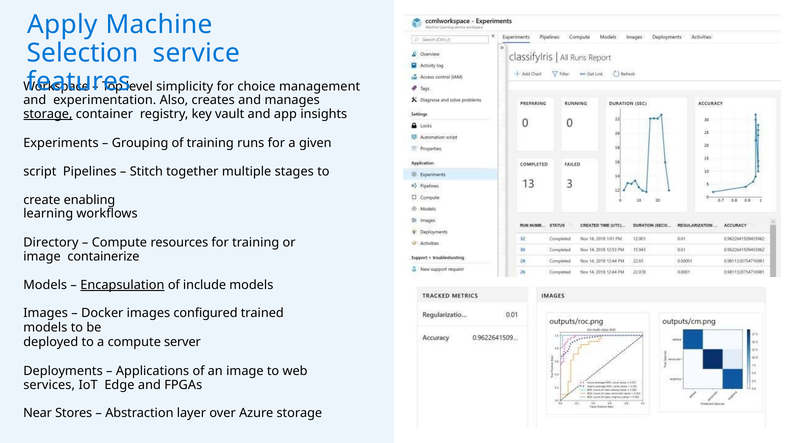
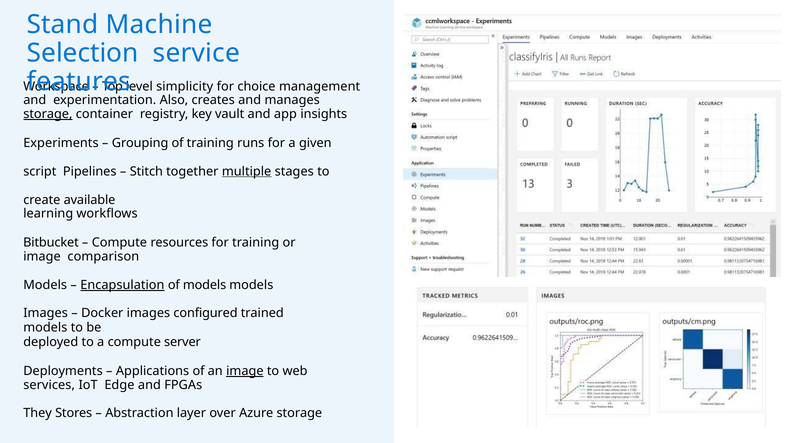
Apply: Apply -> Stand (63, 25)
multiple underline: none -> present (247, 171)
enabling: enabling -> available (89, 200)
Directory: Directory -> Bitbucket (51, 243)
containerize: containerize -> comparison (103, 257)
of include: include -> models (205, 285)
image underline: none -> present (245, 371)
Near: Near -> They (38, 413)
